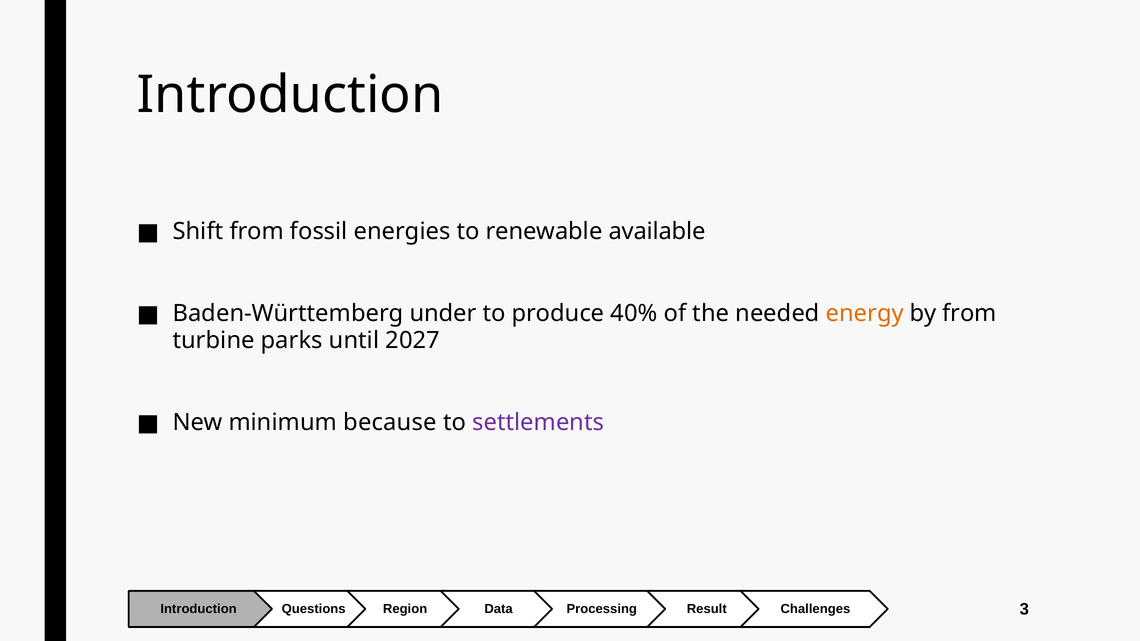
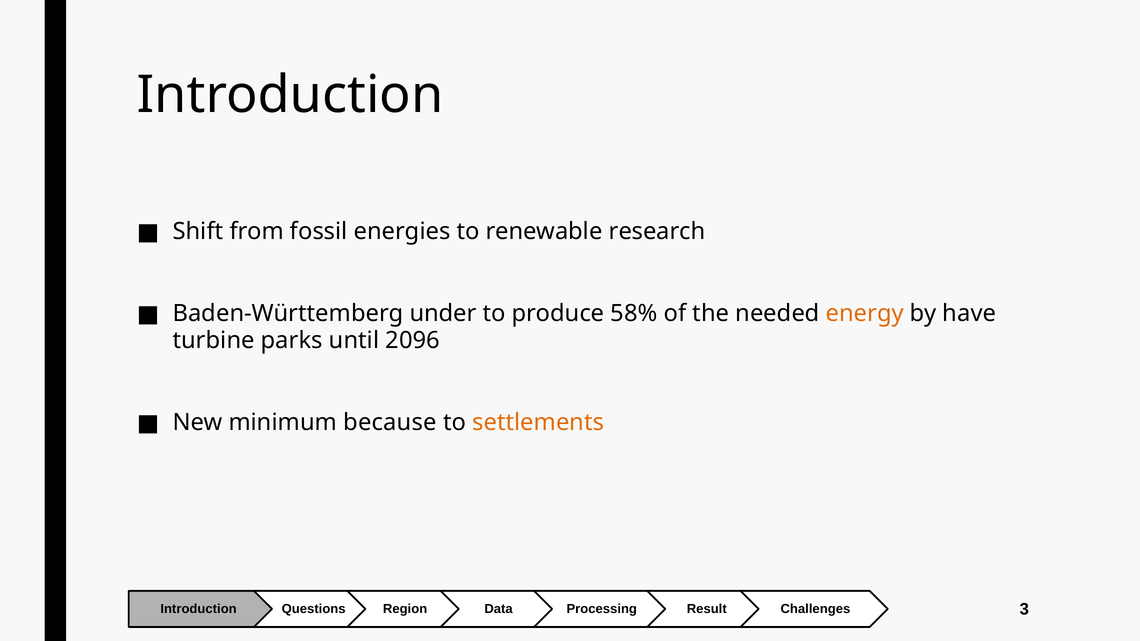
available: available -> research (657, 232)
40%: 40% -> 58% (634, 314)
by from: from -> have (969, 314)
2027: 2027 -> 2096 (413, 341)
settlements colour: purple -> orange (538, 423)
